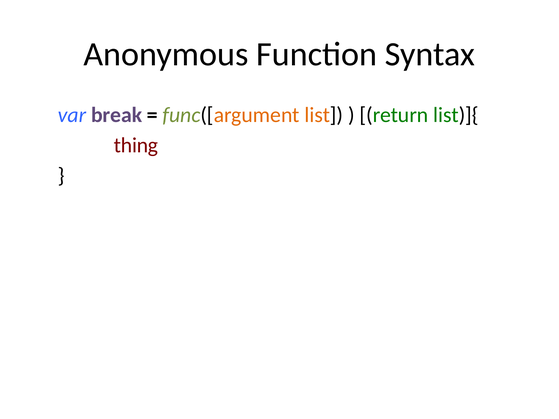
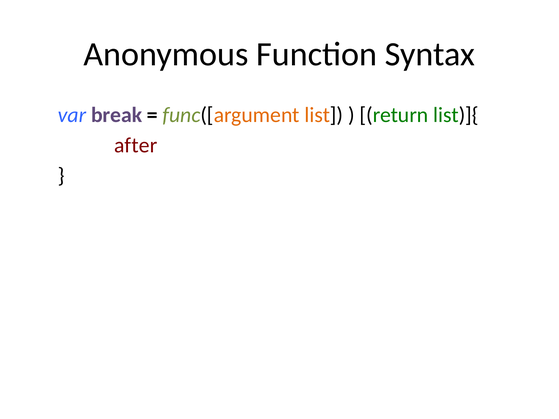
thing: thing -> after (136, 146)
